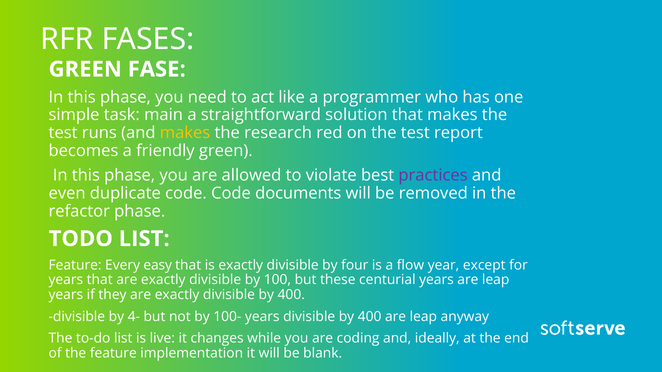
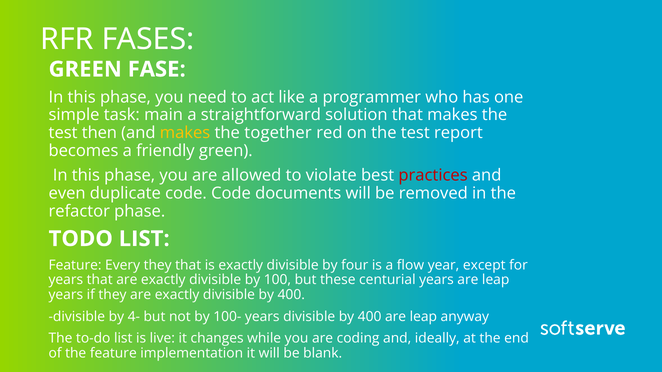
runs: runs -> then (99, 133)
research: research -> together (278, 133)
practices colour: purple -> red (433, 176)
Every easy: easy -> they (158, 265)
